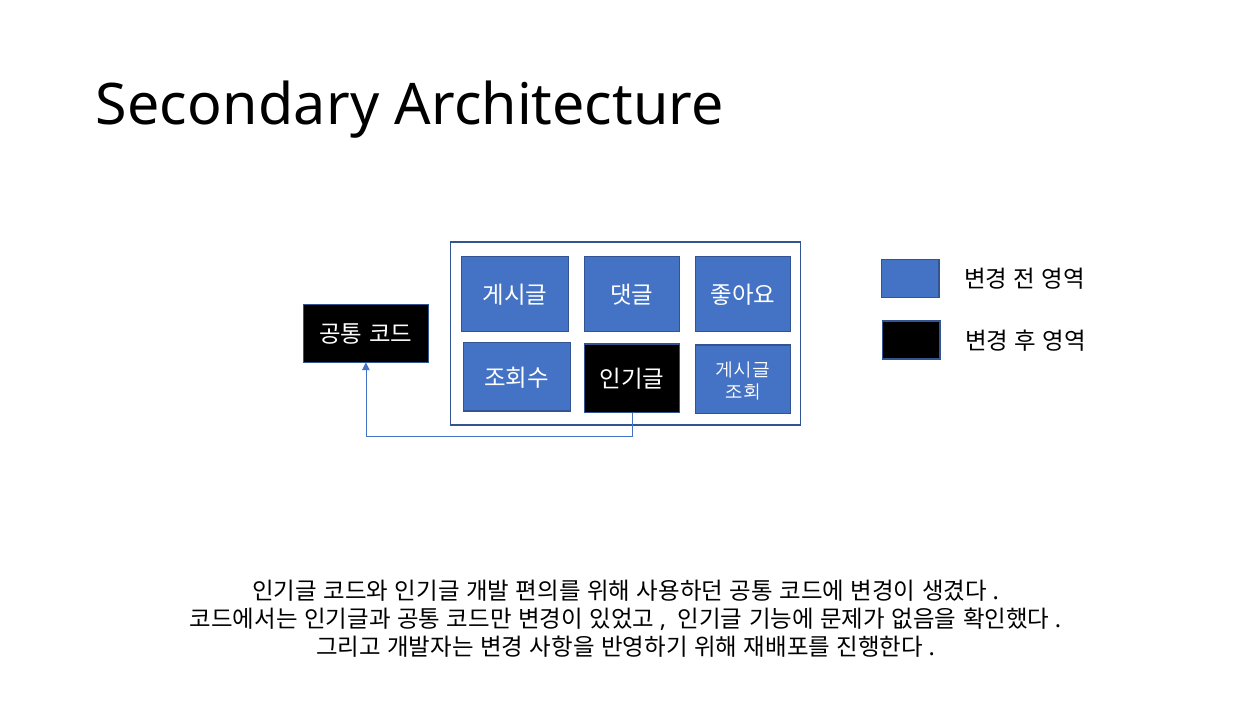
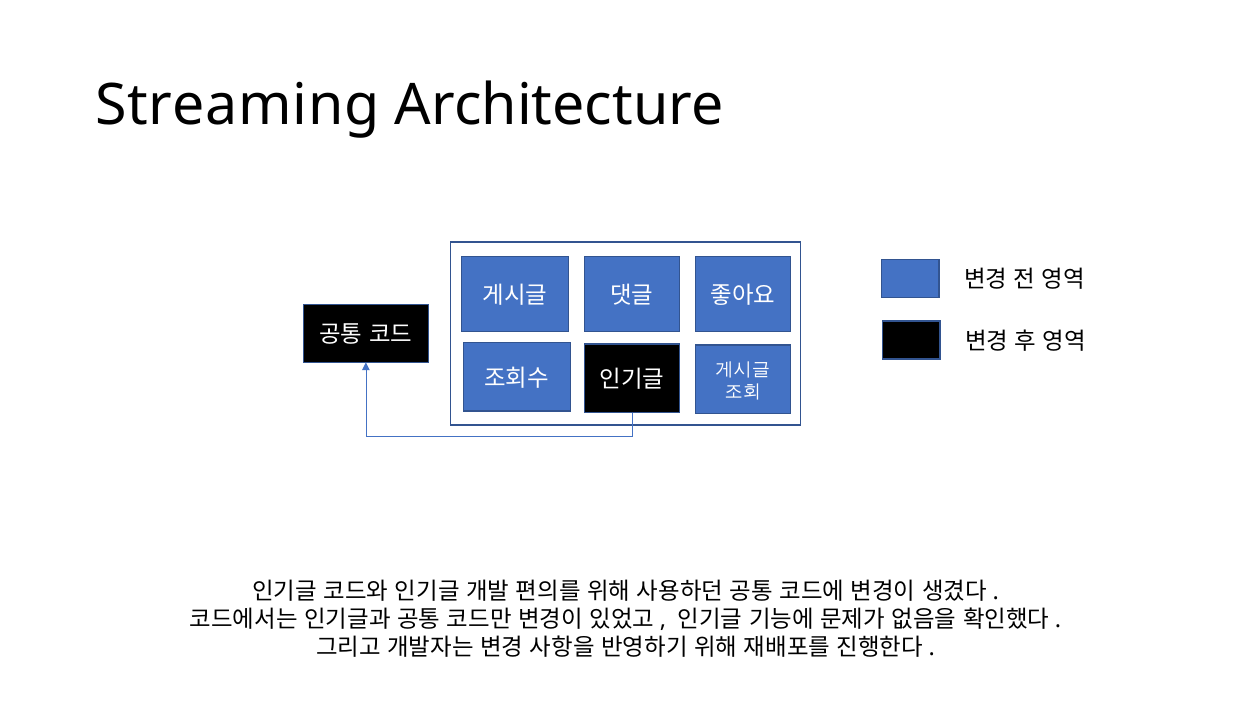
Secondary: Secondary -> Streaming (237, 105)
